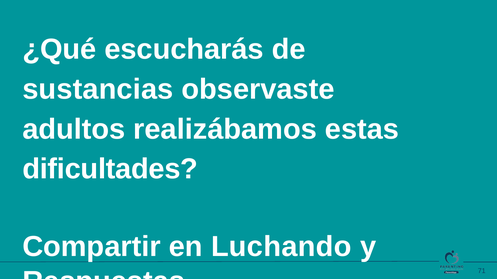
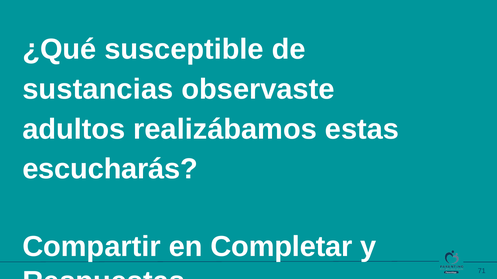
escucharás: escucharás -> susceptible (184, 49)
dificultades: dificultades -> escucharás (110, 169)
Luchando: Luchando -> Completar (281, 247)
